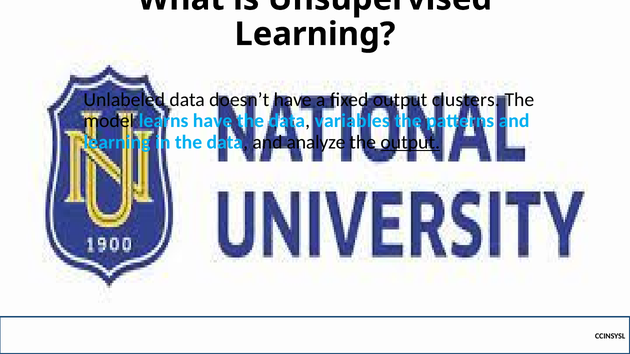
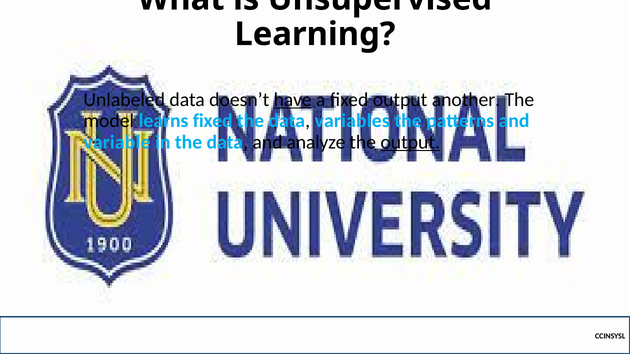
have underline: none -> present (293, 100)
clusters: clusters -> another (466, 100)
learns have: have -> fixed (213, 121)
learning: learning -> variable (117, 142)
